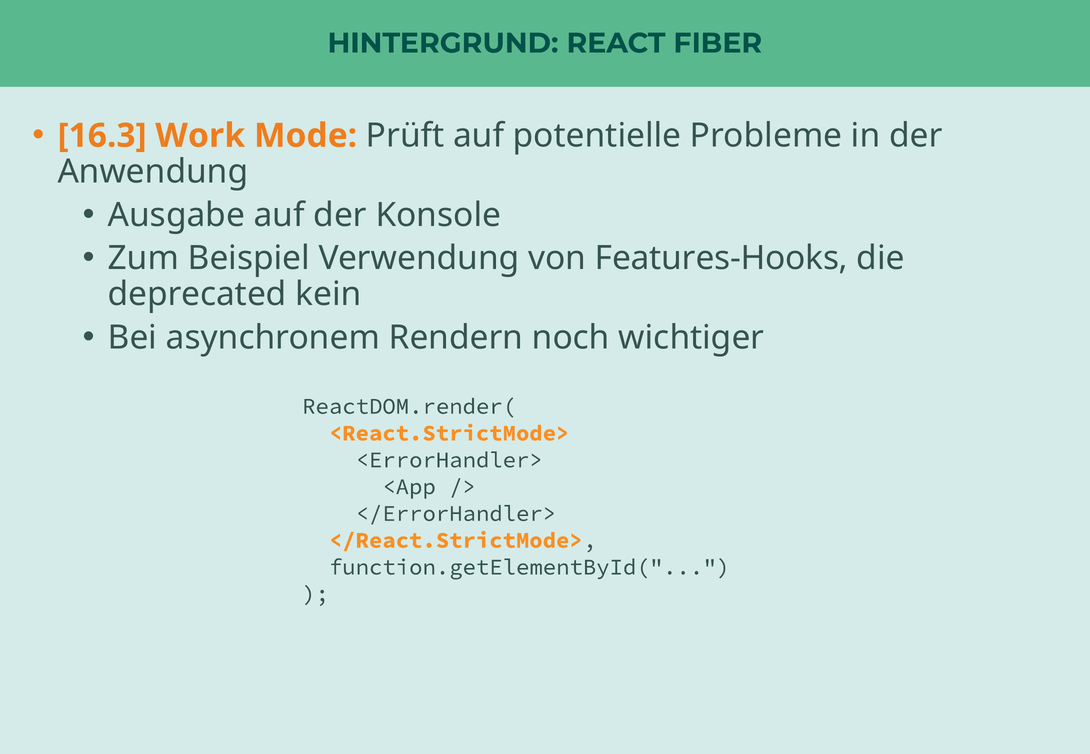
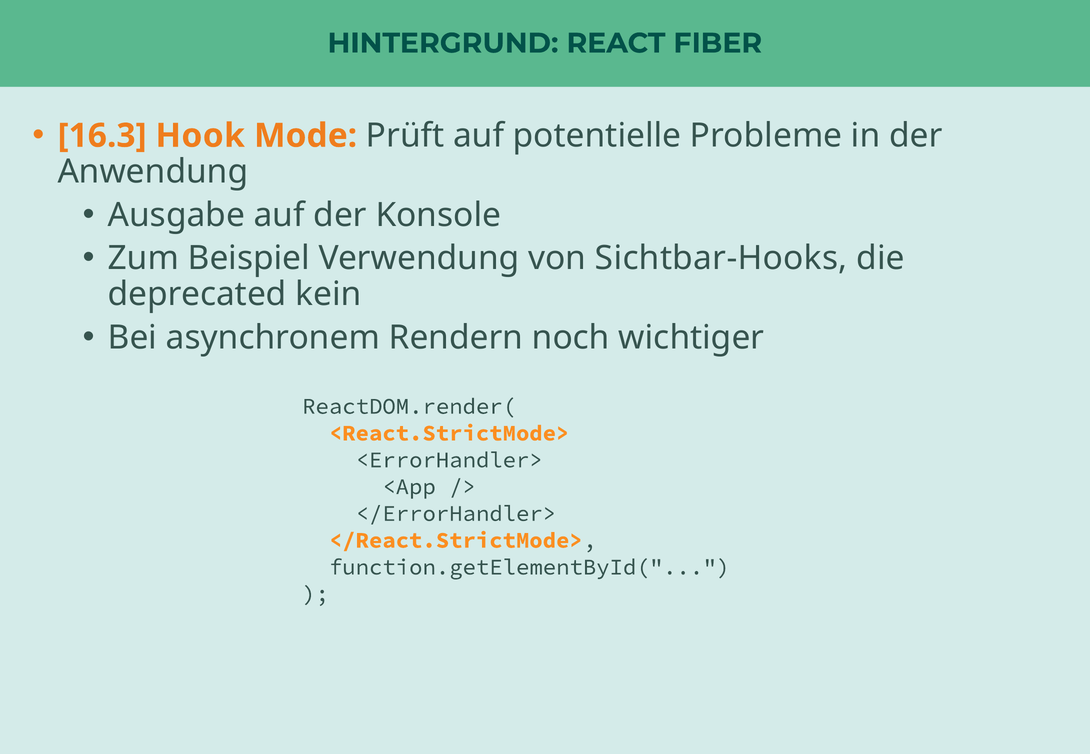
Work: Work -> Hook (200, 136)
Features-Hooks: Features-Hooks -> Sichtbar-Hooks (721, 258)
